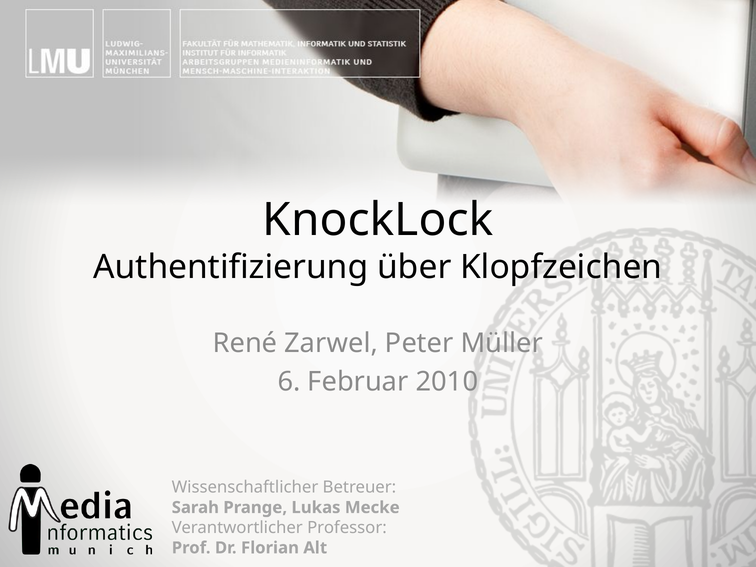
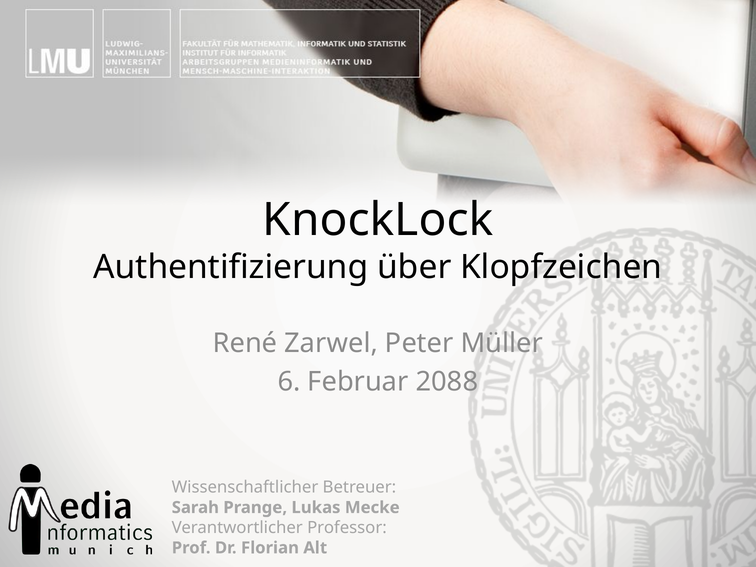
2010: 2010 -> 2088 (447, 382)
